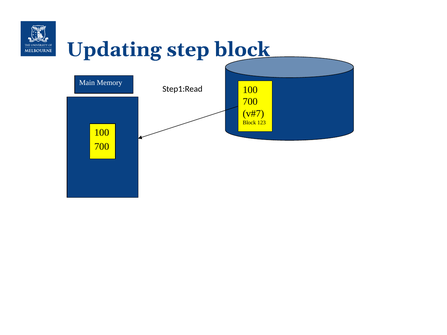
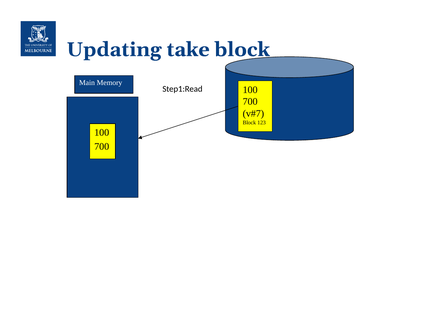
step: step -> take (188, 50)
